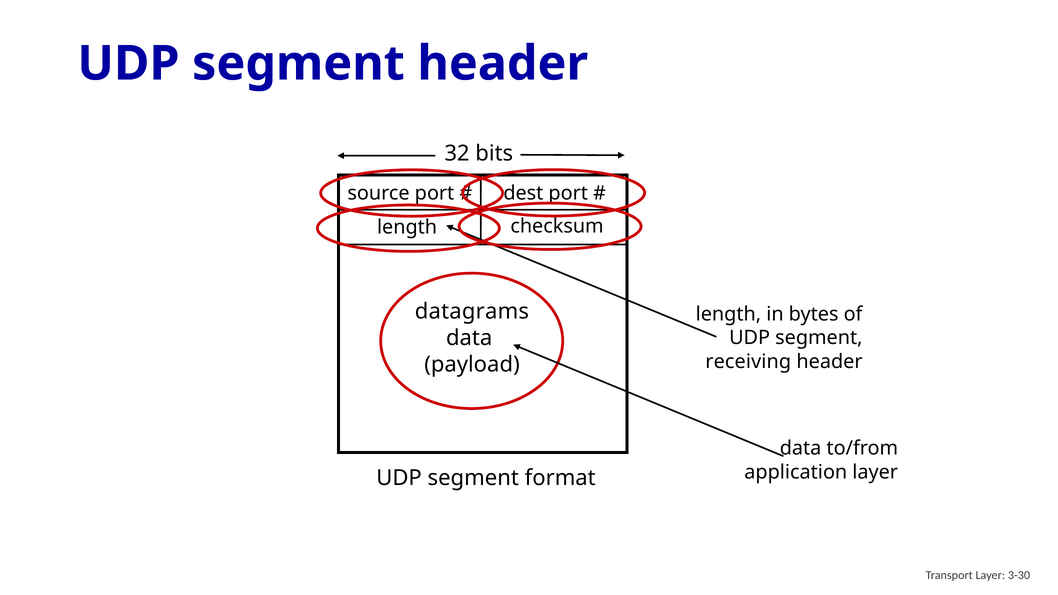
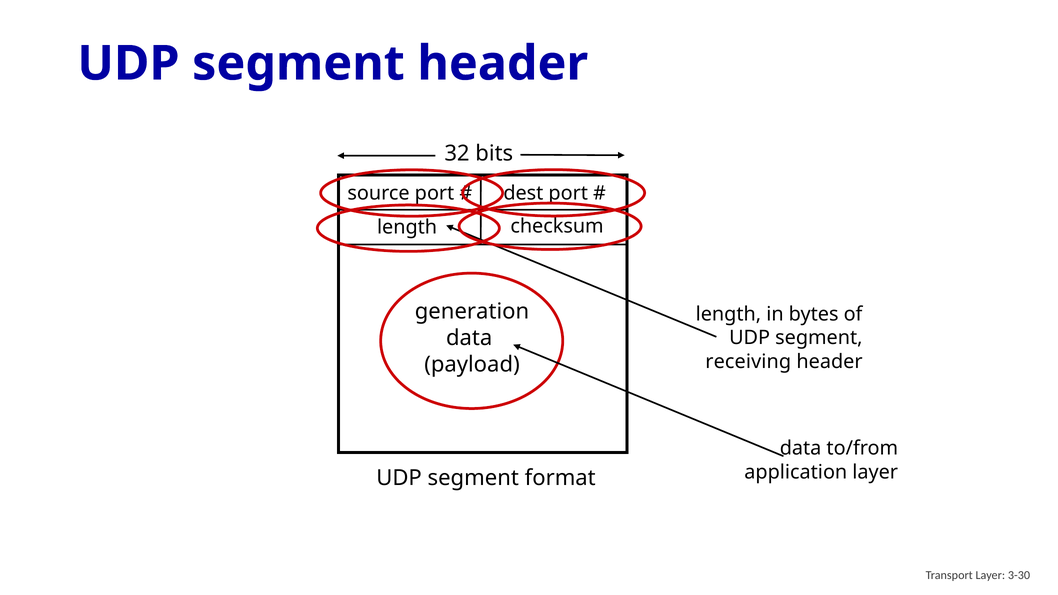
datagrams: datagrams -> generation (472, 312)
